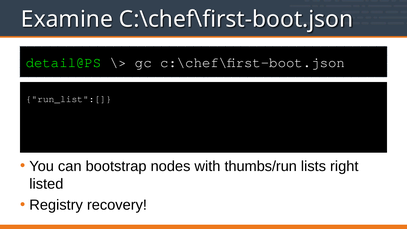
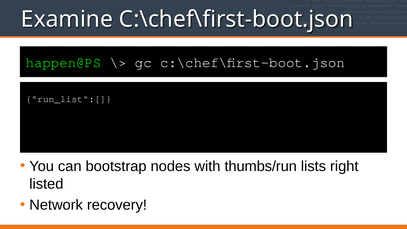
detail@PS: detail@PS -> happen@PS (64, 63)
Registry: Registry -> Network (56, 205)
